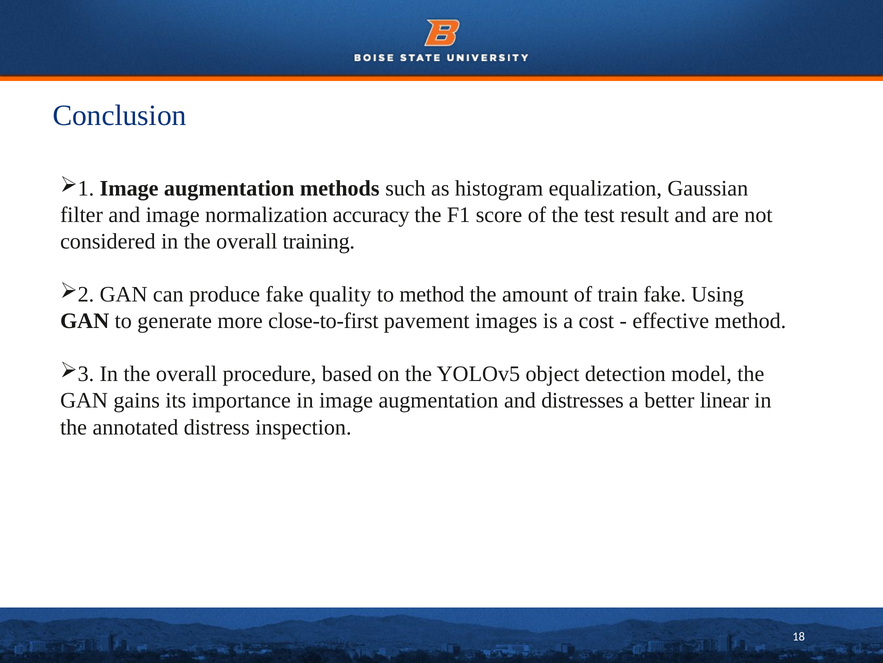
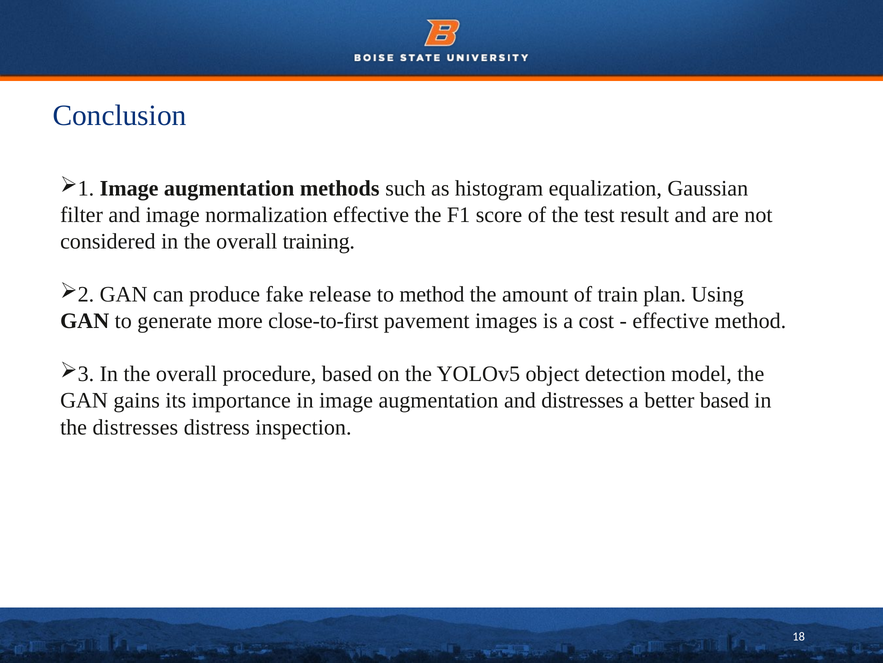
normalization accuracy: accuracy -> effective (371, 215)
quality: quality -> release (340, 294)
train fake: fake -> plan (665, 294)
better linear: linear -> based (725, 400)
the annotated: annotated -> distresses (135, 427)
